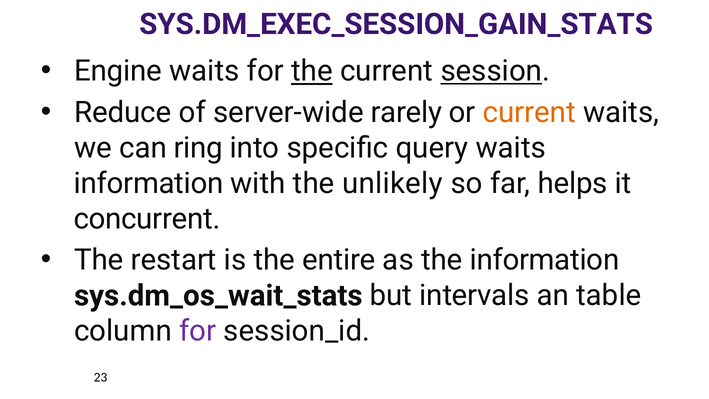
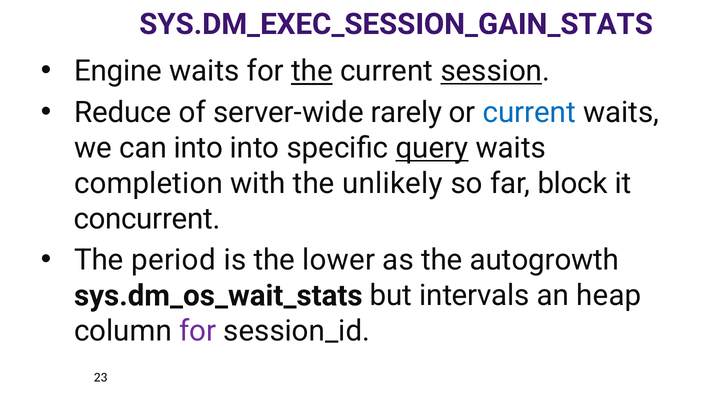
current colour: orange -> blue (529, 112)
can ring: ring -> into (198, 148)
query underline: none -> present (432, 148)
information: information -> completion (148, 183)
helps: helps -> block (573, 183)
restart: restart -> period (174, 260)
entire: entire -> lower (339, 260)
the information: information -> autogrowth (544, 260)
table: table -> heap (609, 296)
